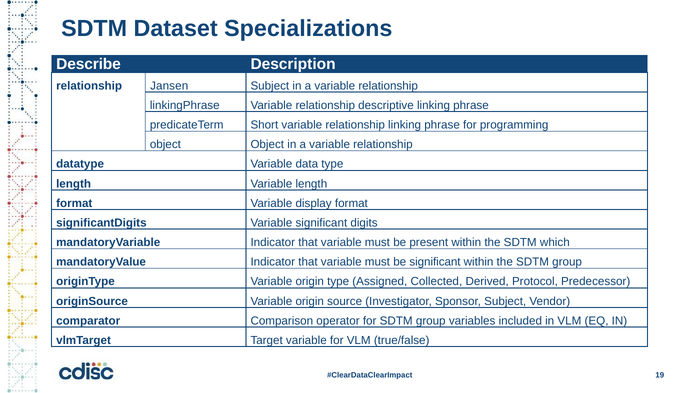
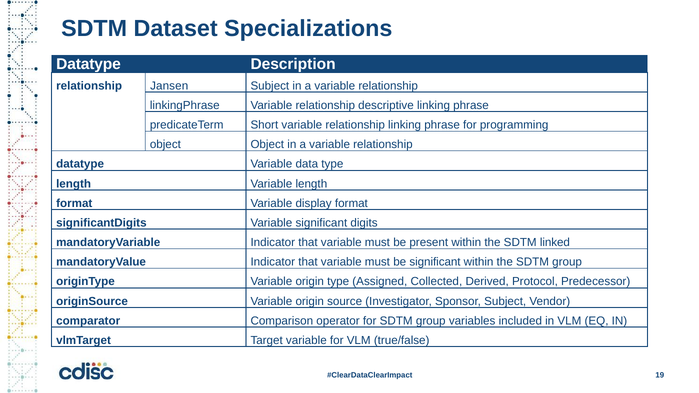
Describe: Describe -> Datatype (89, 64)
which: which -> linked (555, 243)
